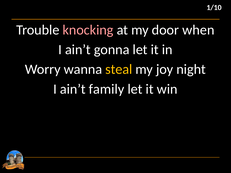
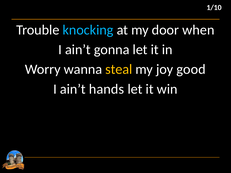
knocking colour: pink -> light blue (88, 30)
night: night -> good (191, 69)
family: family -> hands (107, 89)
